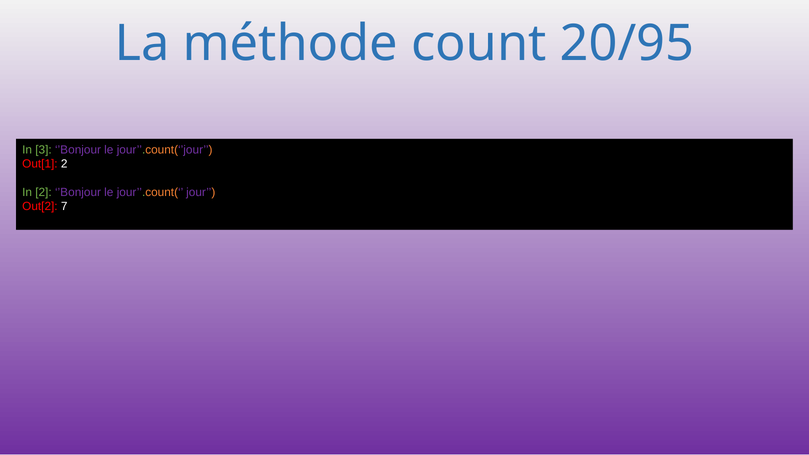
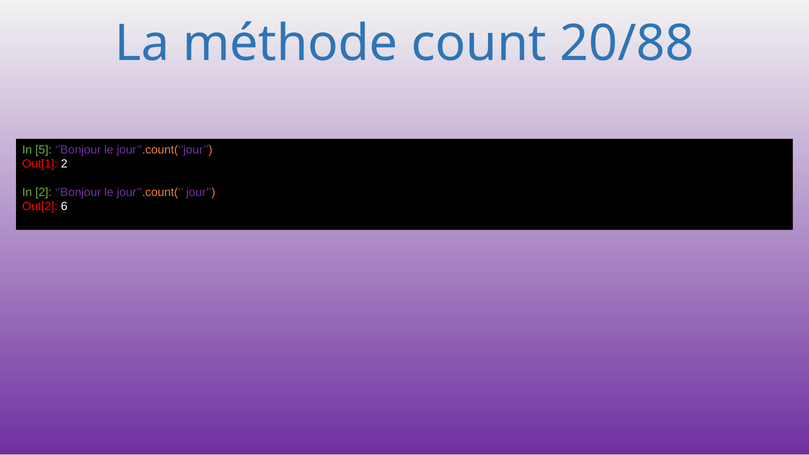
20/95: 20/95 -> 20/88 (627, 44)
3: 3 -> 5 (43, 150)
7: 7 -> 6 (64, 206)
